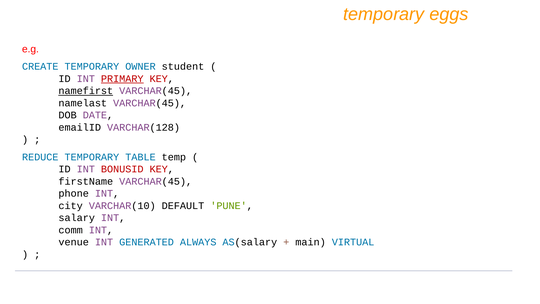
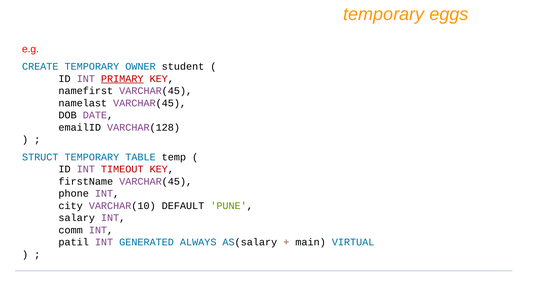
namefirst underline: present -> none (86, 91)
REDUCE: REDUCE -> STRUCT (40, 157)
BONUSID: BONUSID -> TIMEOUT (122, 169)
venue: venue -> patil (74, 242)
